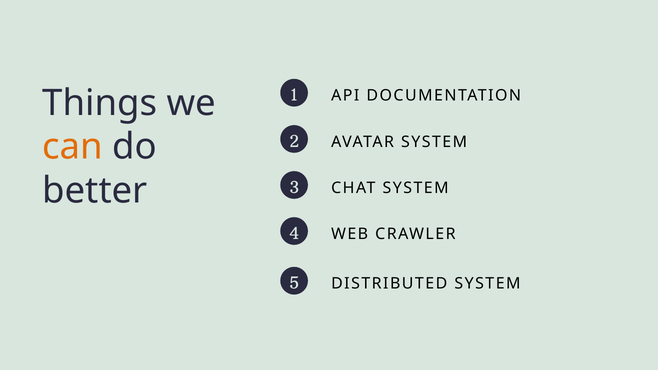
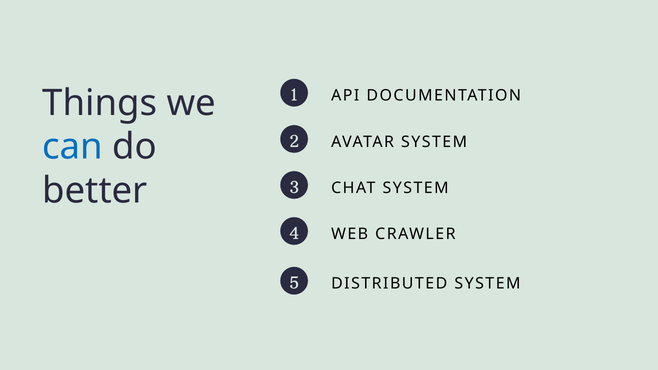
can colour: orange -> blue (73, 147)
